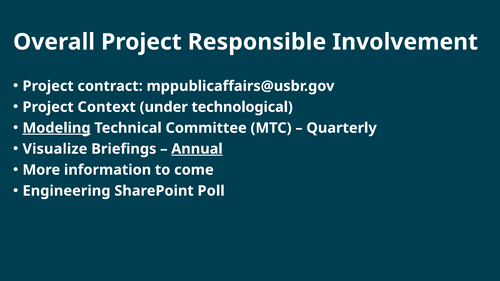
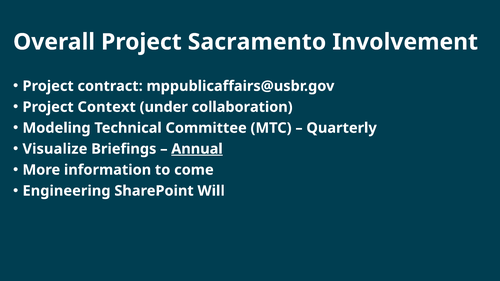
Responsible: Responsible -> Sacramento (257, 42)
technological: technological -> collaboration (242, 107)
Modeling underline: present -> none (57, 128)
Poll: Poll -> Will (211, 191)
